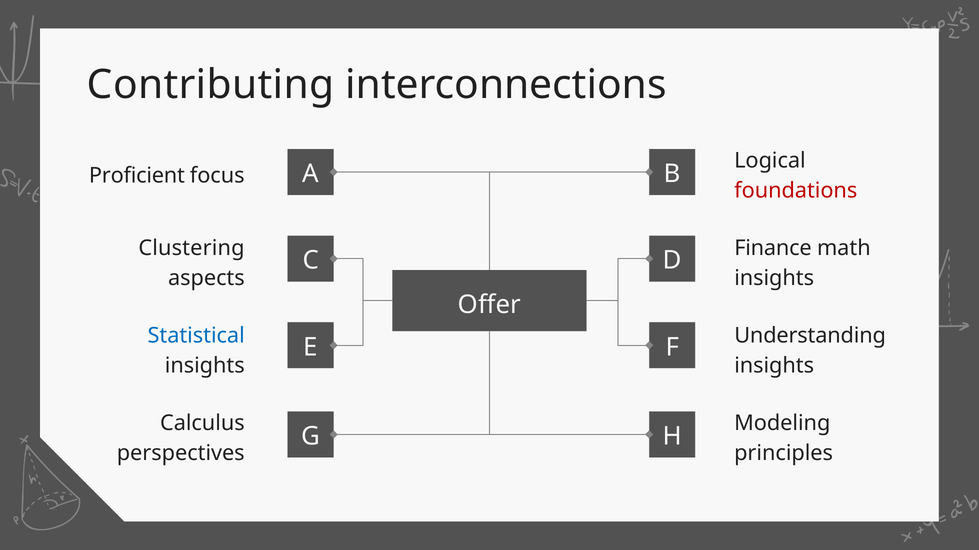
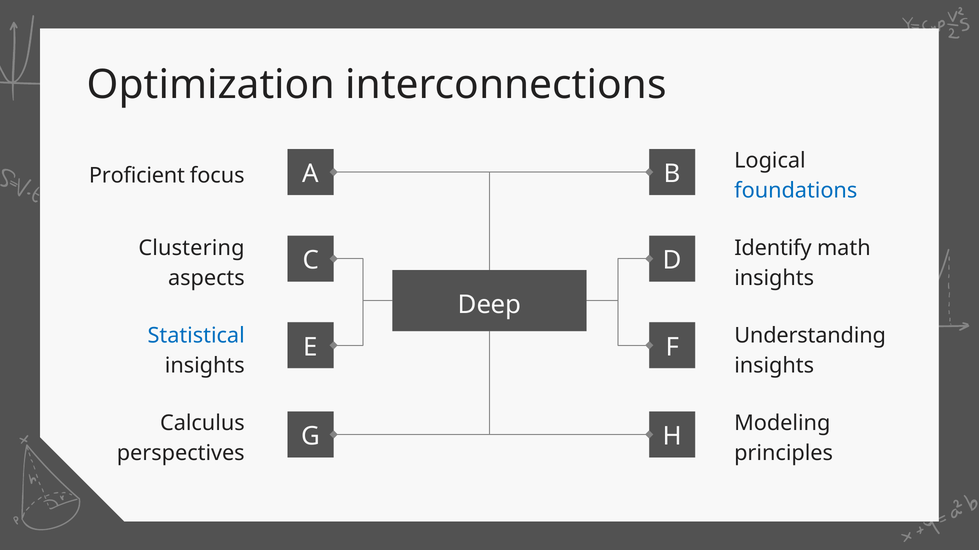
Contributing: Contributing -> Optimization (211, 85)
foundations colour: red -> blue (796, 191)
Finance: Finance -> Identify (773, 248)
Offer: Offer -> Deep (490, 305)
